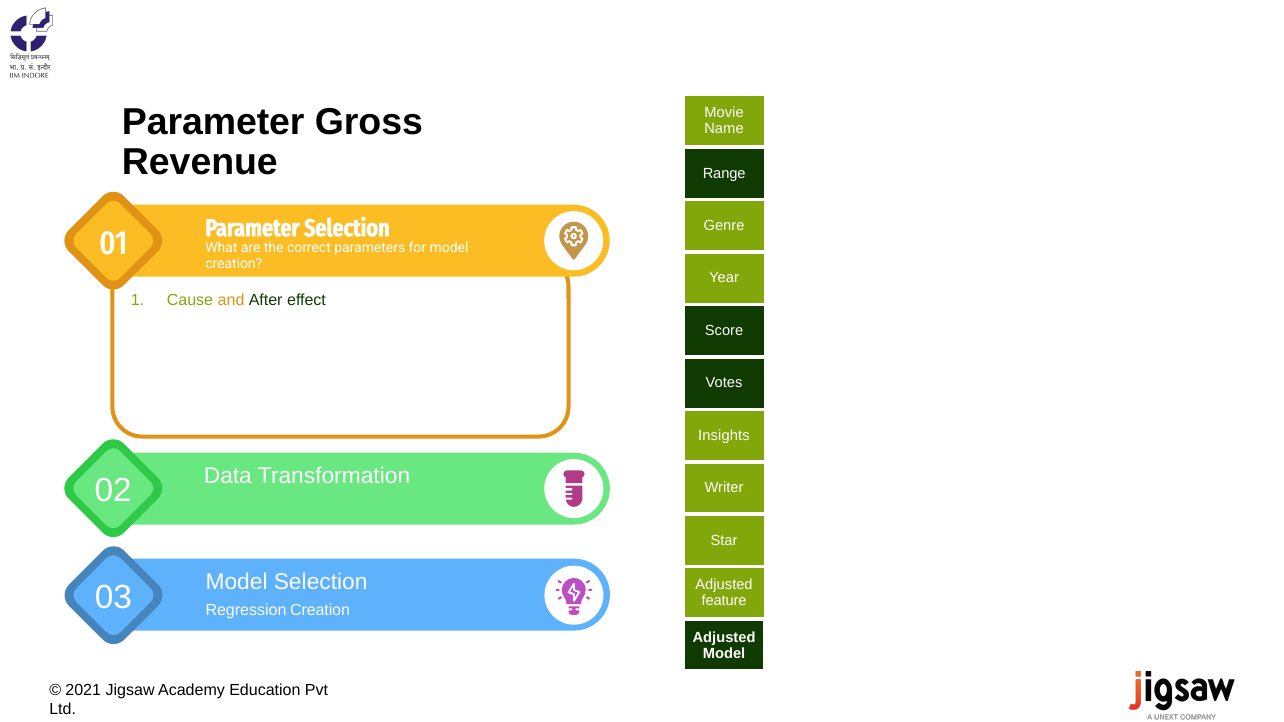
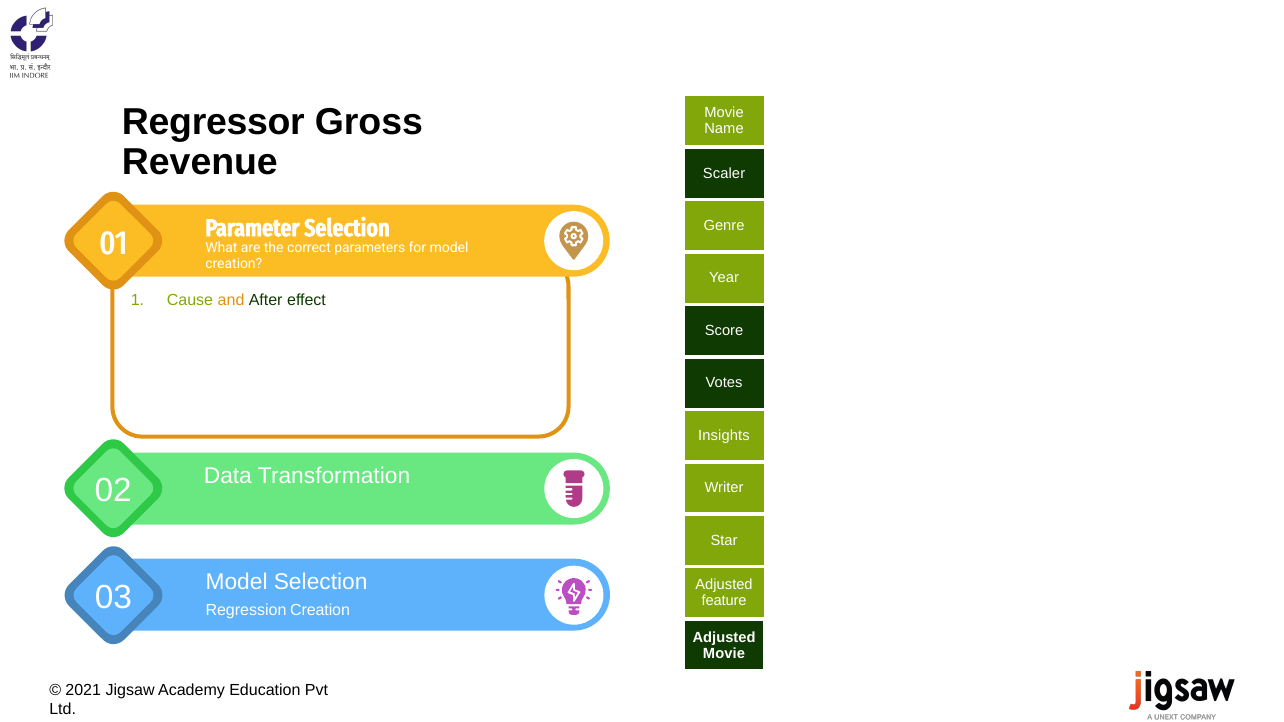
Parameter: Parameter -> Regressor (213, 122)
Range: Range -> Scaler (724, 173)
Model: Model -> Movie (724, 653)
